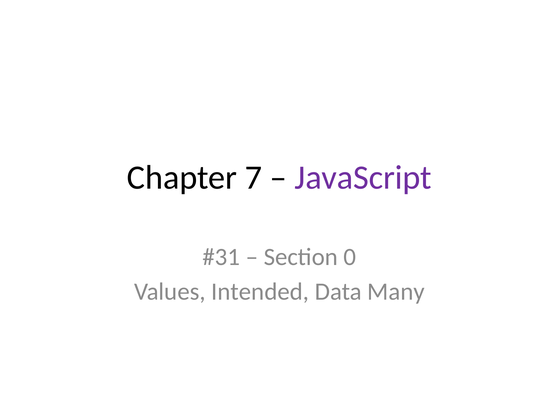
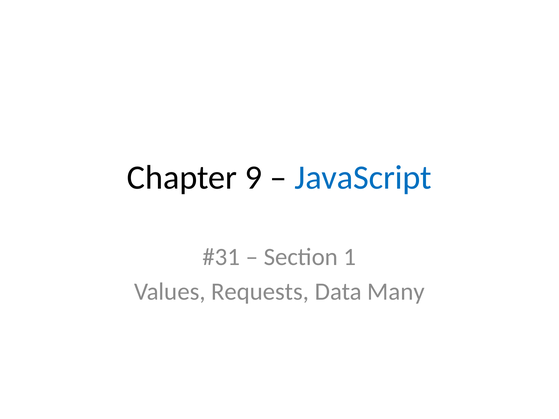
7: 7 -> 9 (254, 178)
JavaScript colour: purple -> blue (363, 178)
0: 0 -> 1 (350, 257)
Intended: Intended -> Requests (260, 292)
